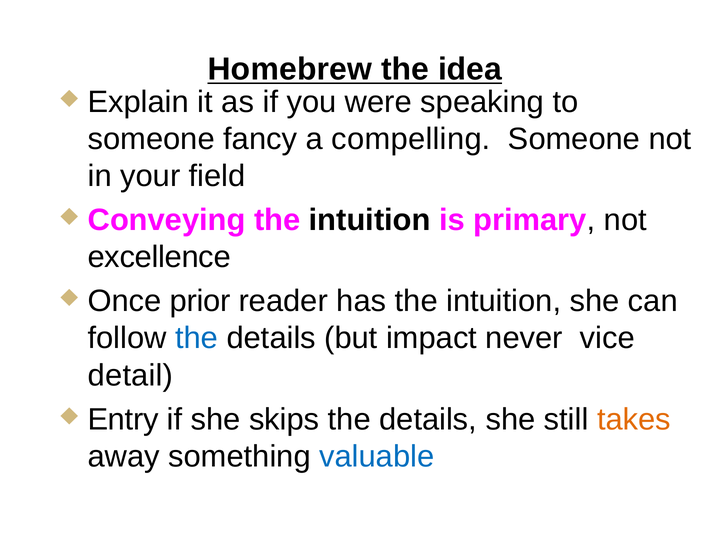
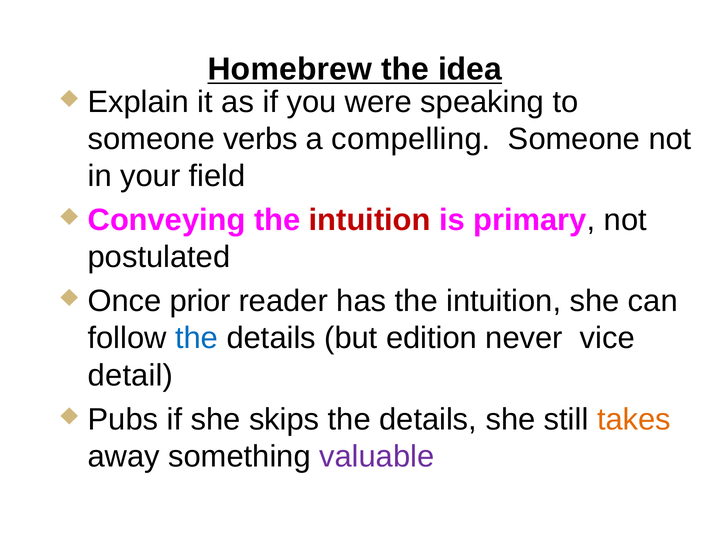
fancy: fancy -> verbs (260, 139)
intuition colour: black -> red (370, 220)
excellence: excellence -> postulated (159, 257)
impact: impact -> edition (432, 339)
Entry: Entry -> Pubs (123, 420)
valuable colour: blue -> purple (377, 457)
